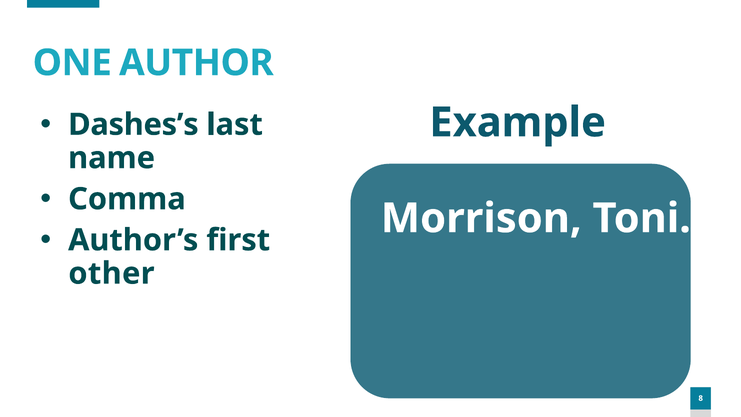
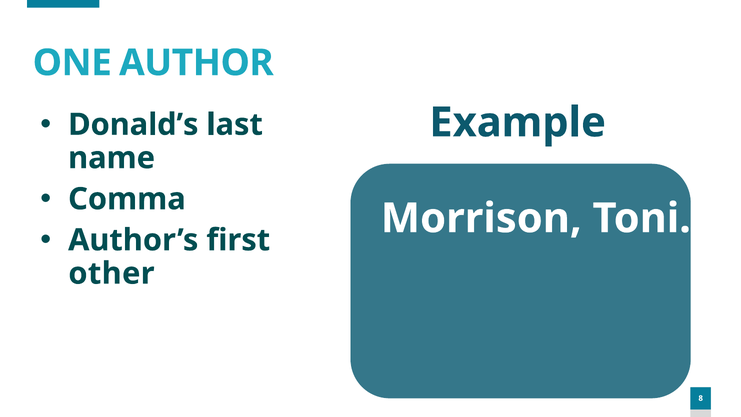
Dashes’s: Dashes’s -> Donald’s (133, 125)
